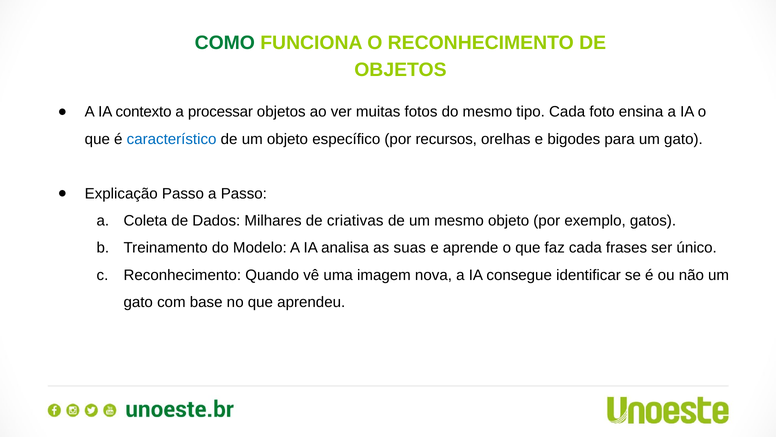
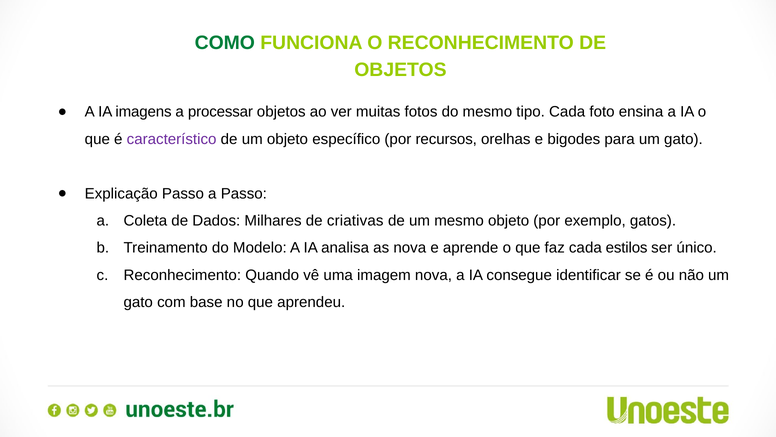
contexto: contexto -> imagens (144, 112)
característico colour: blue -> purple (172, 139)
as suas: suas -> nova (410, 248)
frases: frases -> estilos (627, 248)
